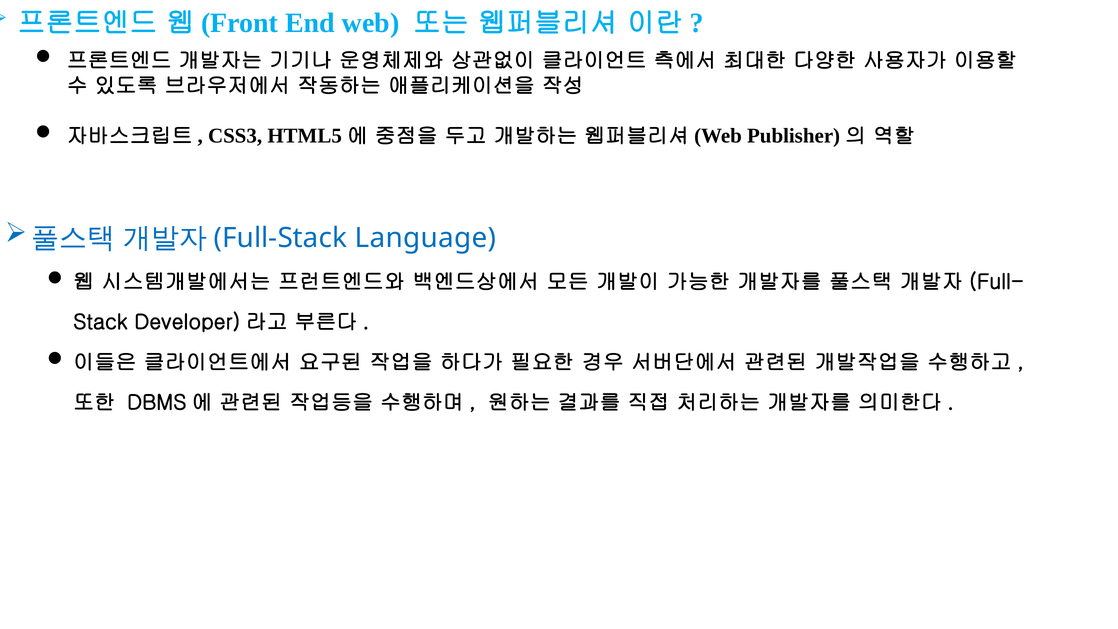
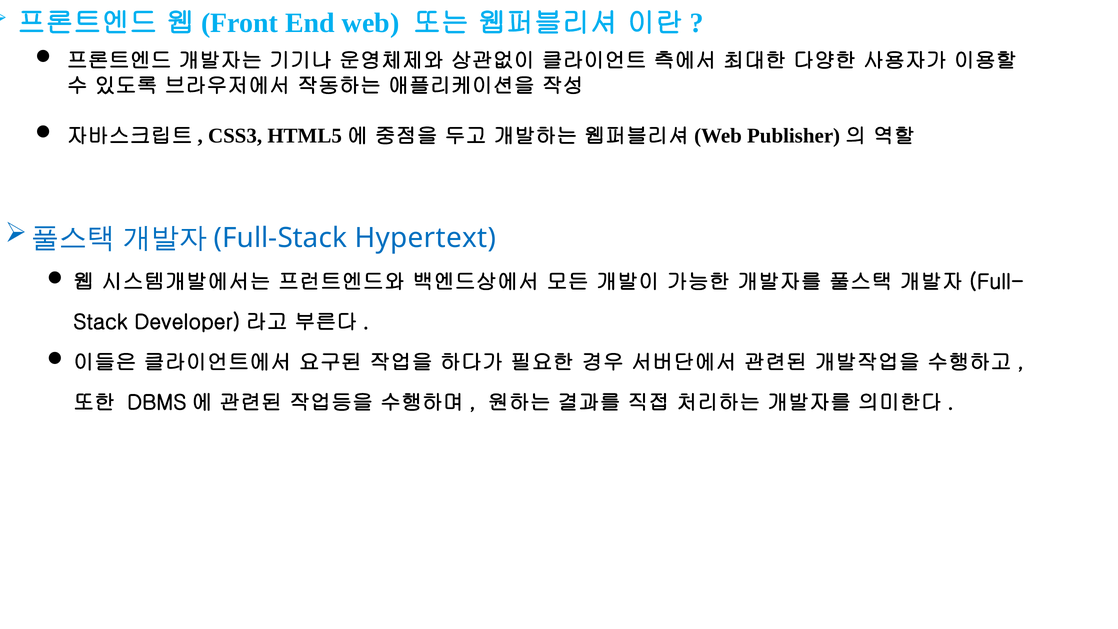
Language: Language -> Hypertext (425, 238)
